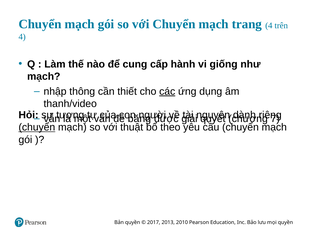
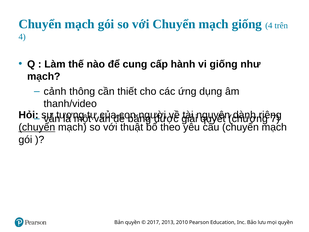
mạch trang: trang -> giống (247, 24)
nhập: nhập -> cảnh (55, 91)
các underline: present -> none (167, 91)
